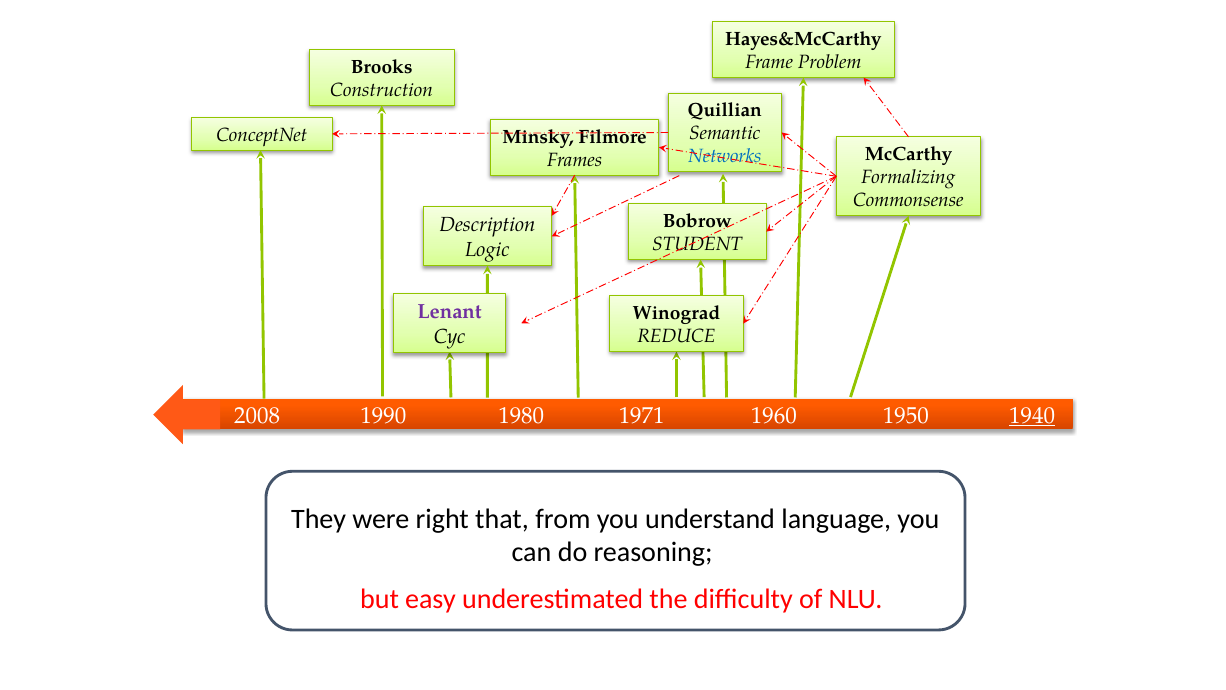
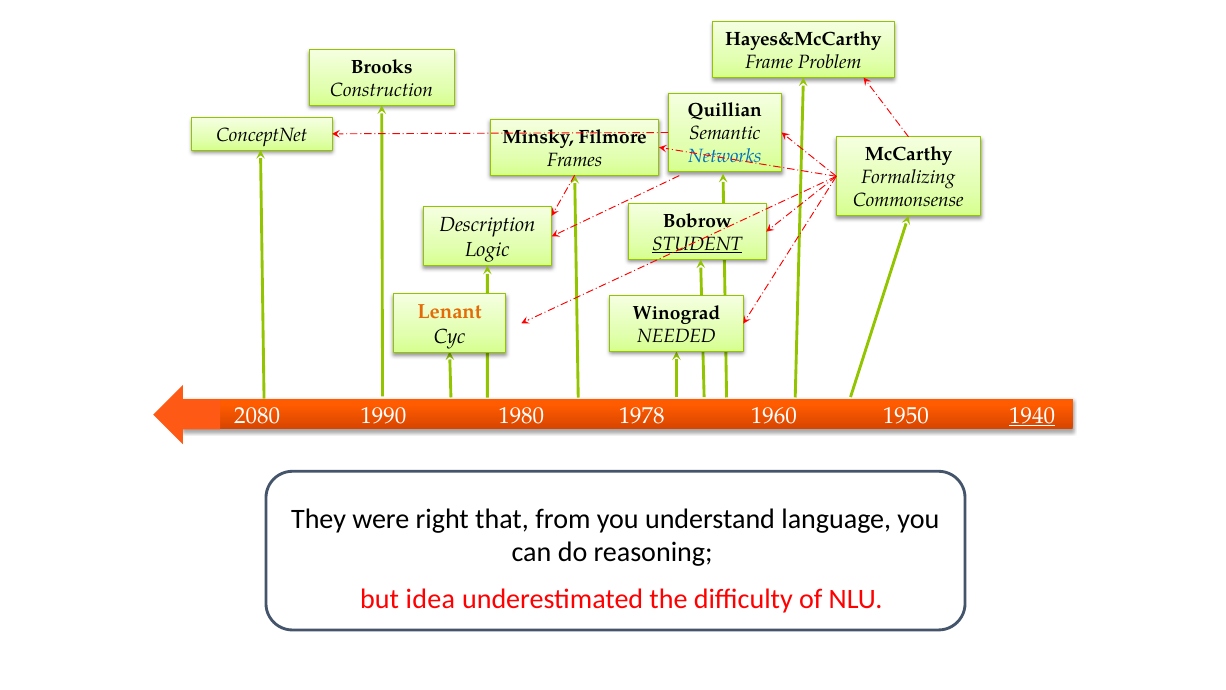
STUDENT underline: none -> present (697, 244)
Lenant colour: purple -> orange (449, 312)
REDUCE: REDUCE -> NEEDED (676, 336)
2008: 2008 -> 2080 (257, 415)
1971: 1971 -> 1978 (642, 415)
easy: easy -> idea (430, 599)
